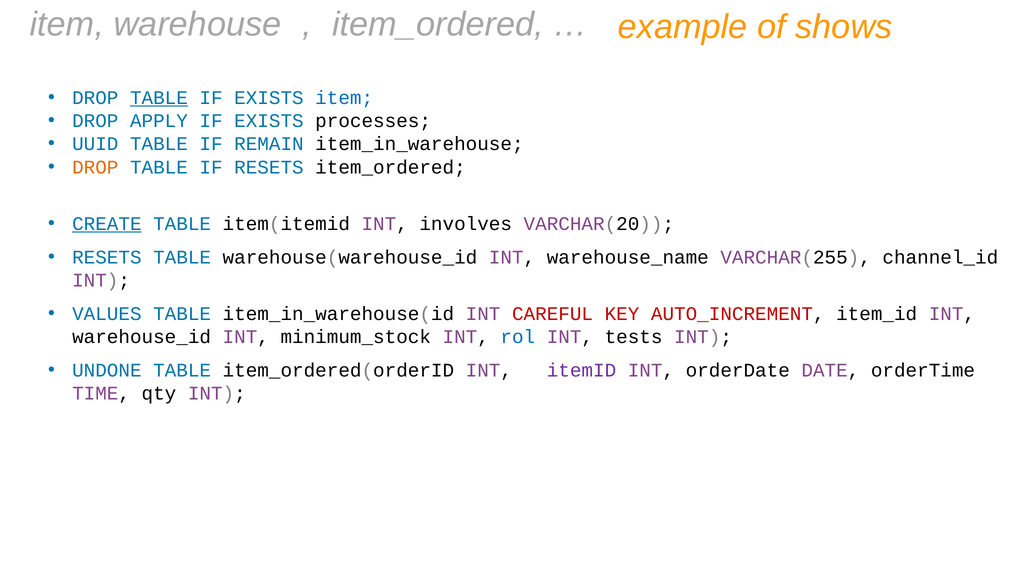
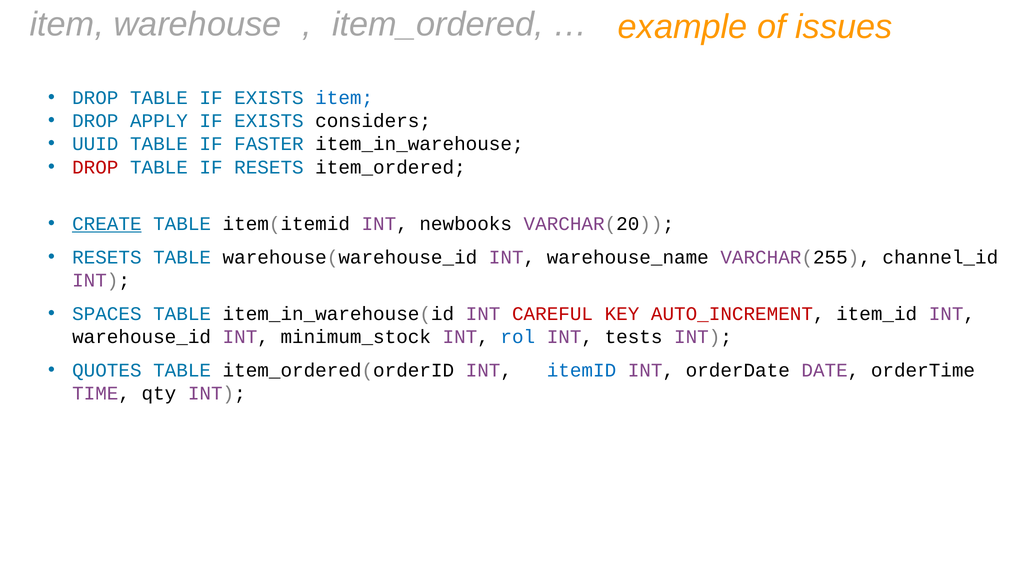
shows: shows -> issues (844, 27)
TABLE underline: present -> none (159, 98)
processes: processes -> considers (373, 121)
REMAIN: REMAIN -> FASTER (269, 144)
DROP colour: orange -> red (95, 167)
involves: involves -> newbooks (466, 224)
VALUES: VALUES -> SPACES (107, 314)
UNDONE: UNDONE -> QUOTES (107, 370)
itemID colour: purple -> blue (581, 370)
